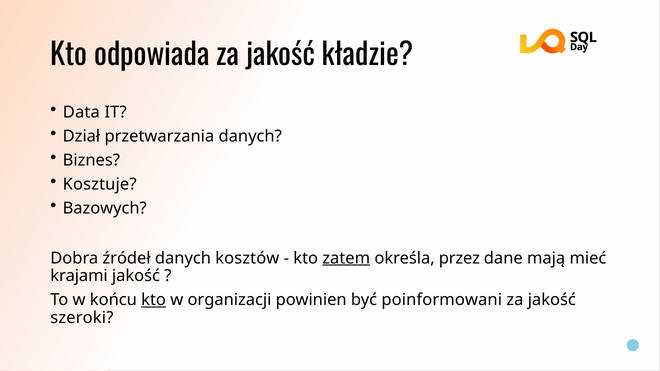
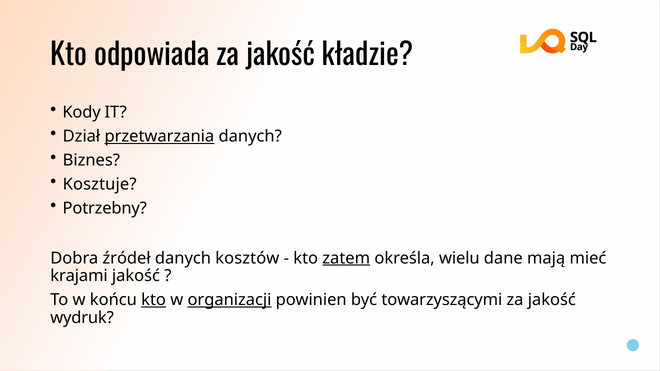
Data: Data -> Kody (82, 112)
przetwarzania underline: none -> present (159, 136)
Bazowych: Bazowych -> Potrzebny (105, 208)
przez: przez -> wielu (459, 258)
organizacji underline: none -> present (229, 300)
poinformowani: poinformowani -> towarzyszącymi (442, 300)
szeroki: szeroki -> wydruk (82, 318)
